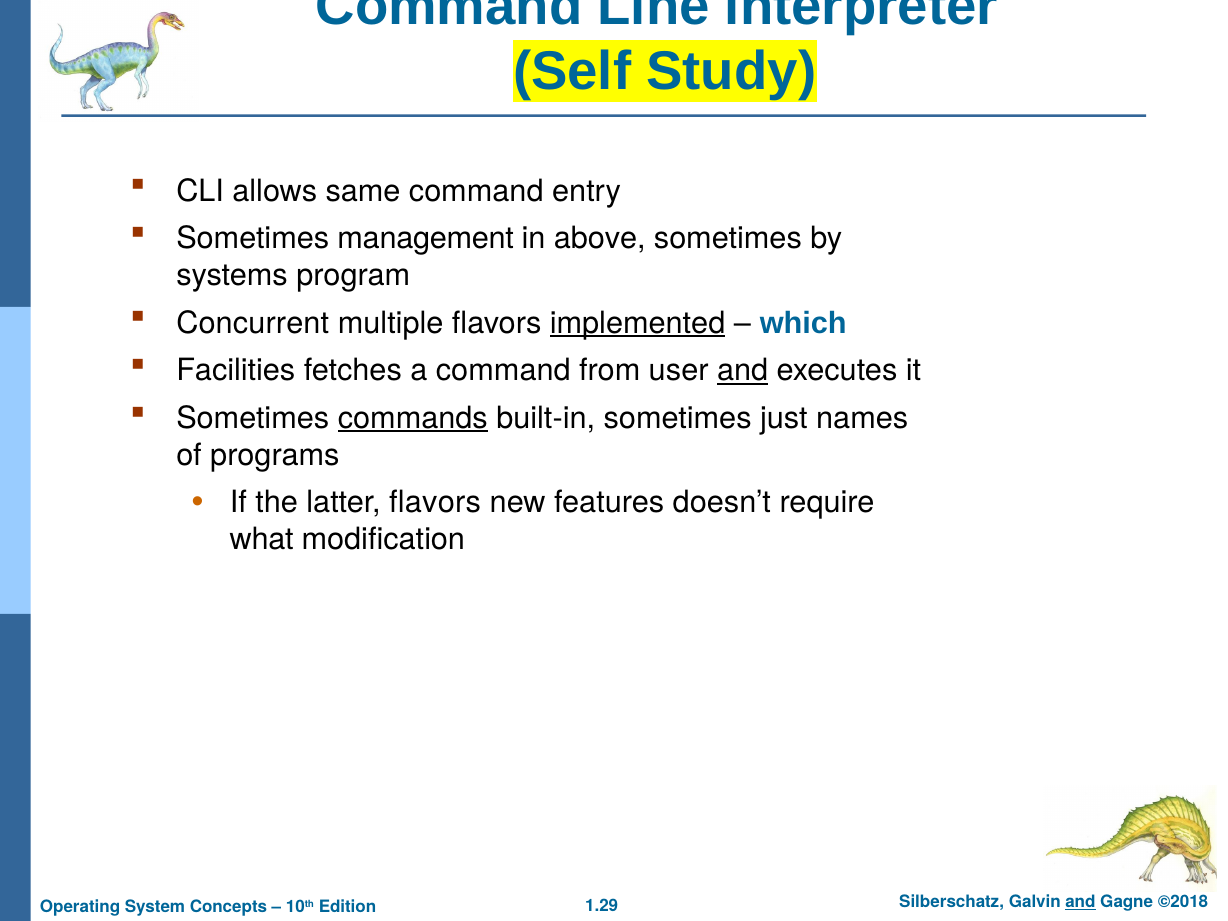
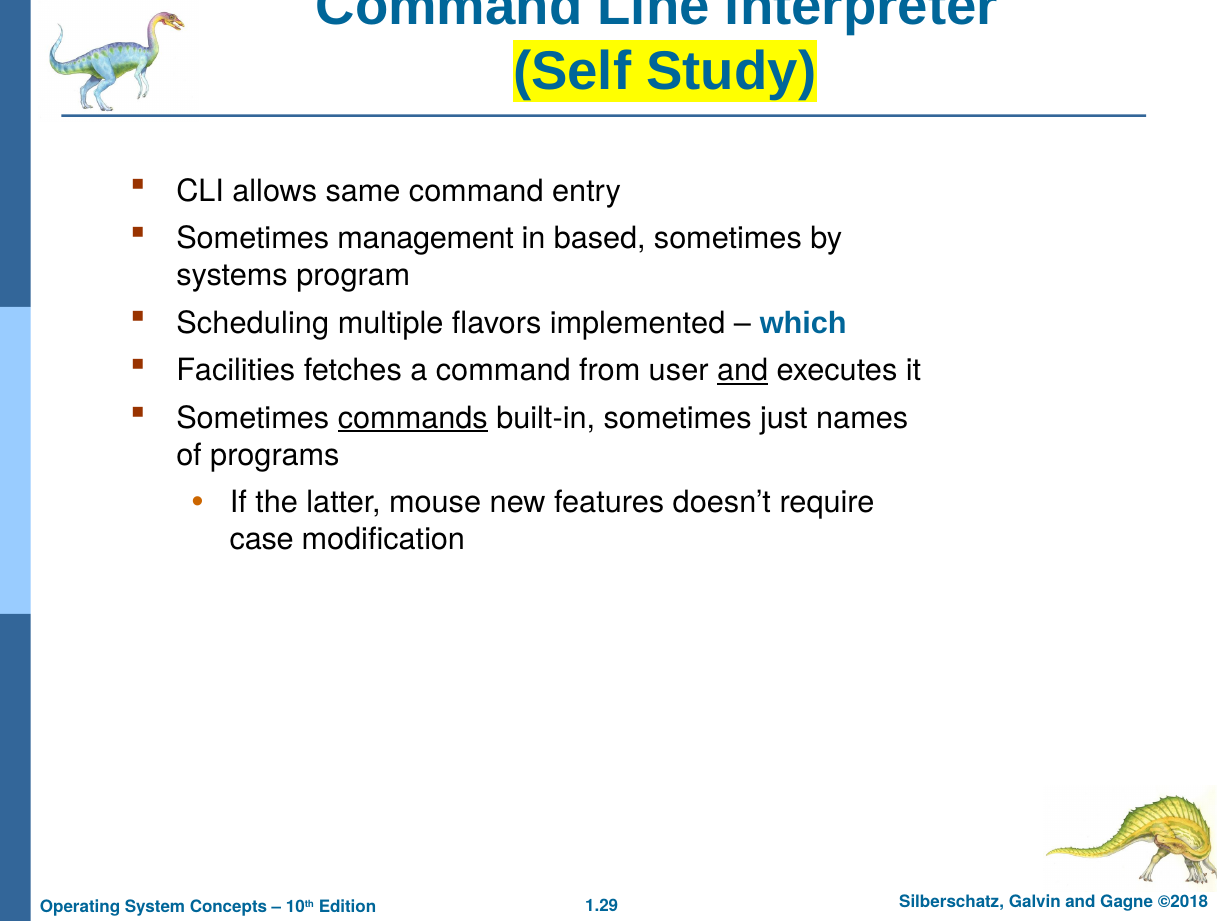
above: above -> based (600, 239)
Concurrent: Concurrent -> Scheduling (253, 323)
implemented underline: present -> none (638, 323)
latter flavors: flavors -> mouse (435, 503)
what: what -> case (262, 539)
and underline: present -> none (1080, 902)
